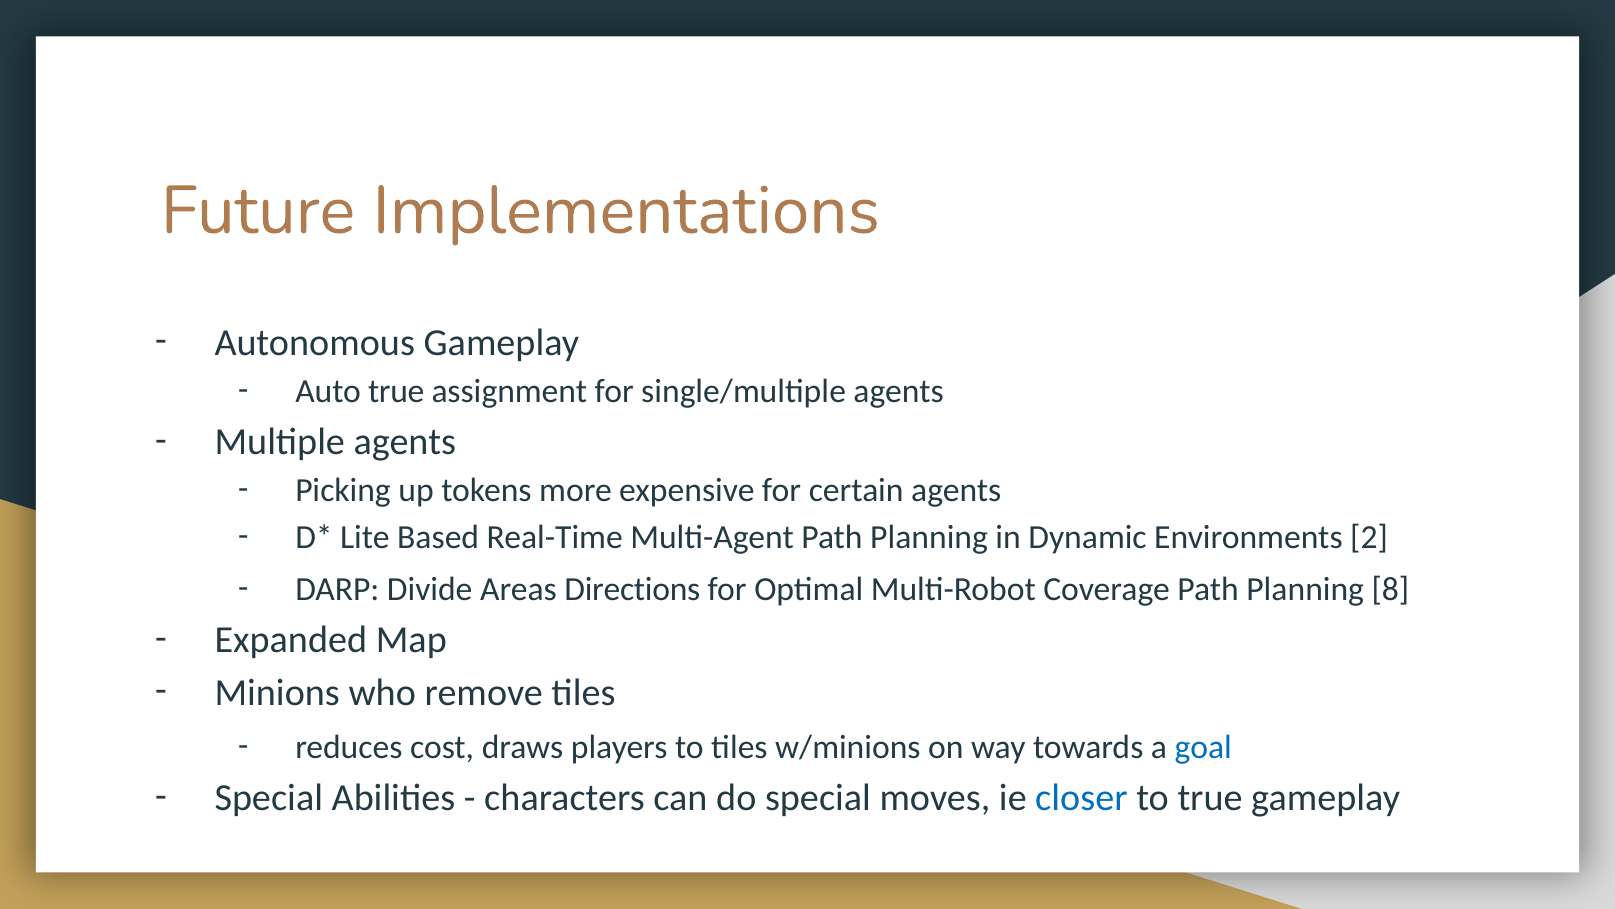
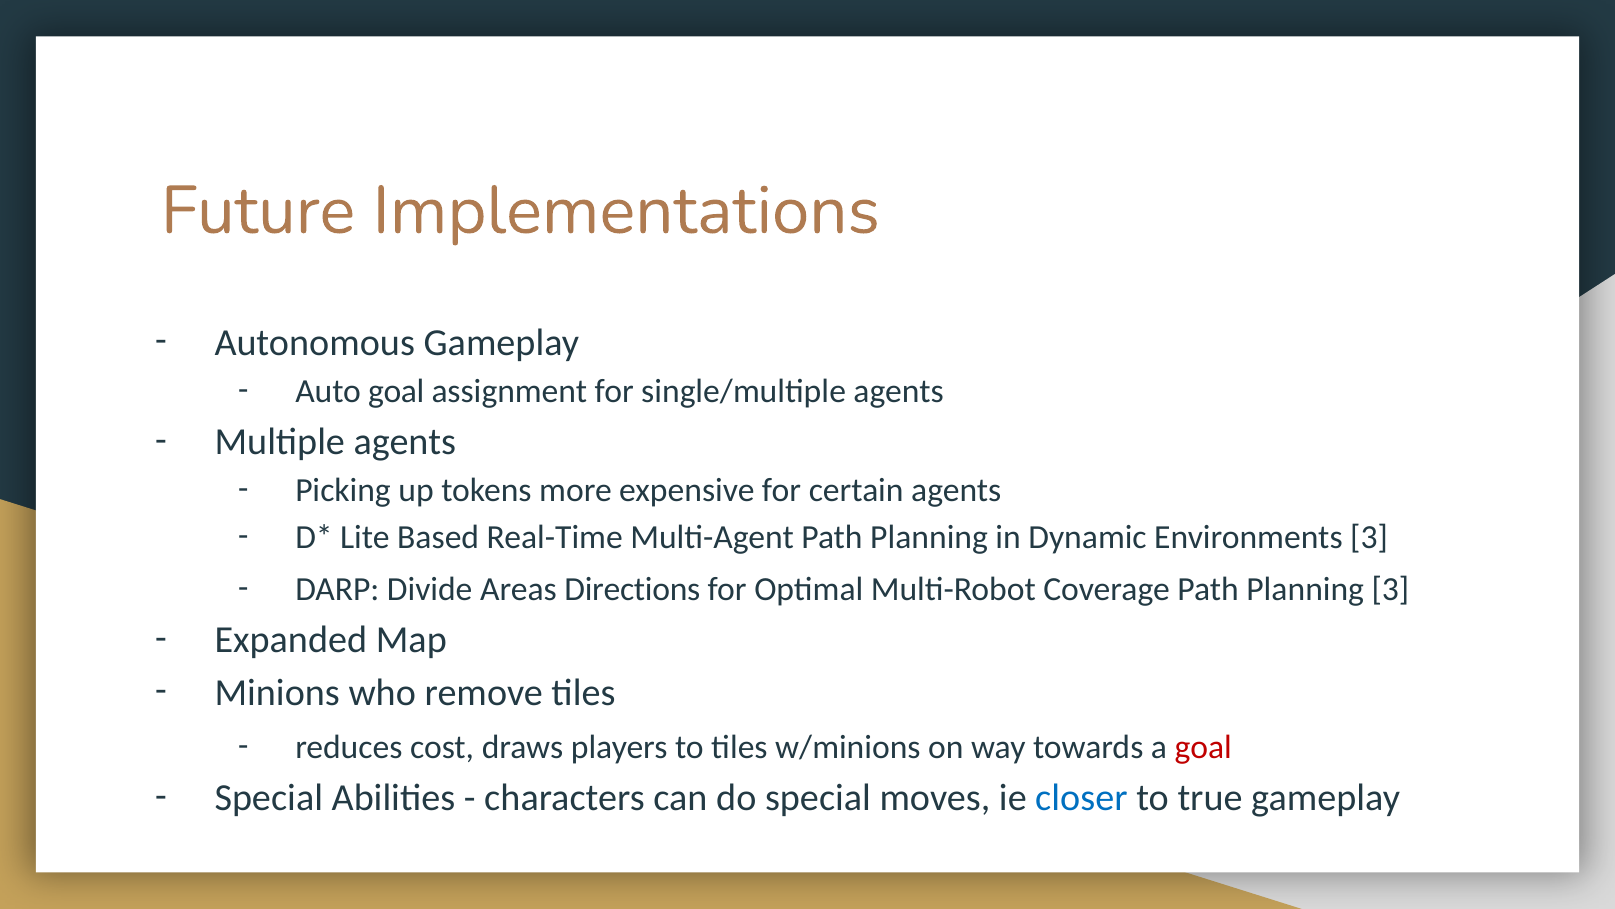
Auto true: true -> goal (396, 391)
Environments 2: 2 -> 3 (1369, 537)
Planning 8: 8 -> 3 (1390, 589)
goal colour: blue -> red (1203, 747)
